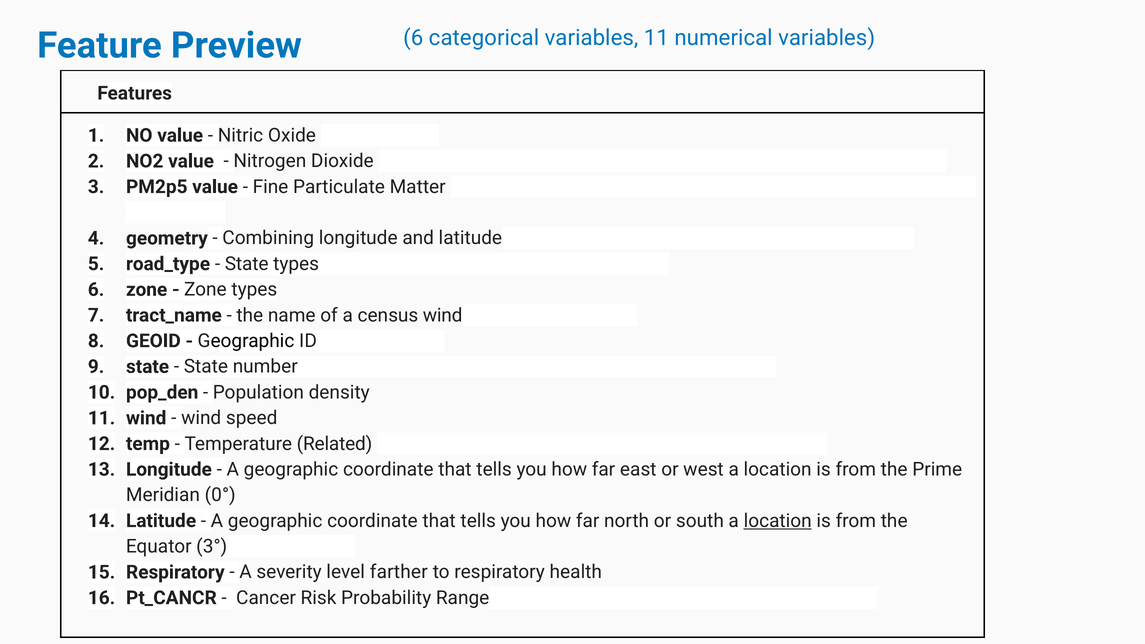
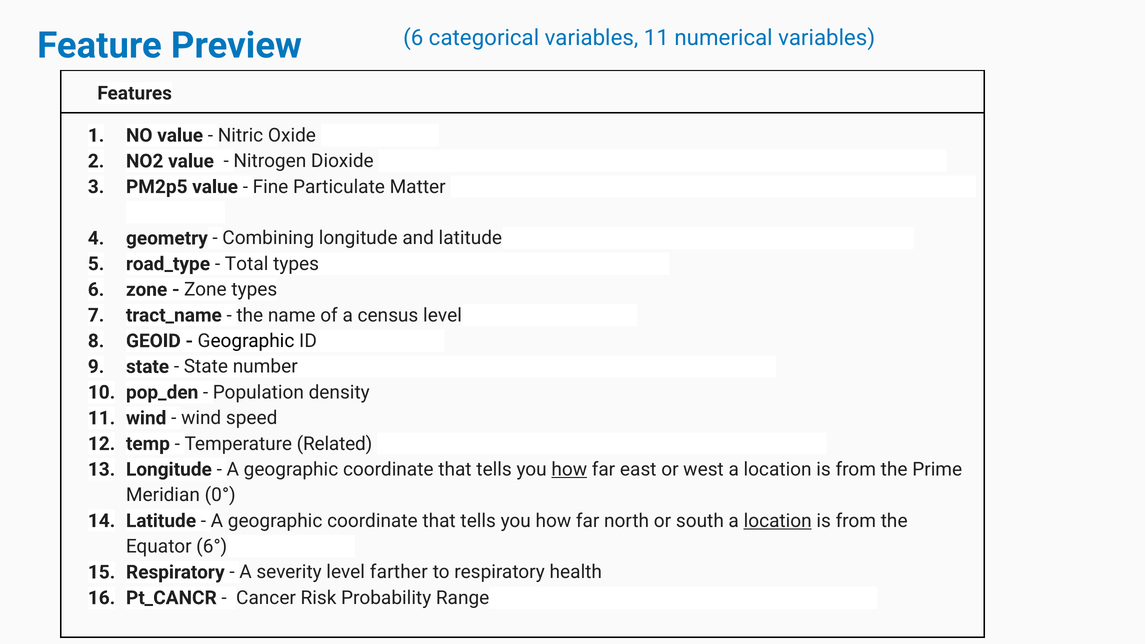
State: State -> Total (247, 264)
census wind: wind -> level (443, 315)
how underline: none -> present (569, 469)
3°: 3° -> 6° (212, 547)
